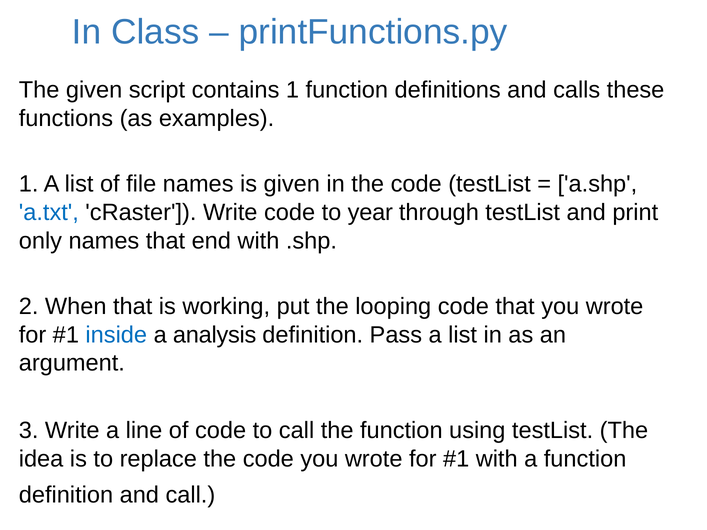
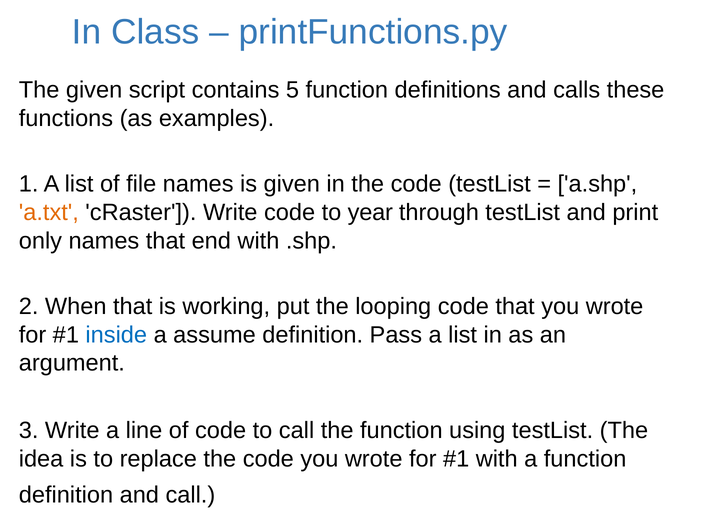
contains 1: 1 -> 5 (292, 90)
a.txt colour: blue -> orange (49, 213)
analysis: analysis -> assume (215, 335)
